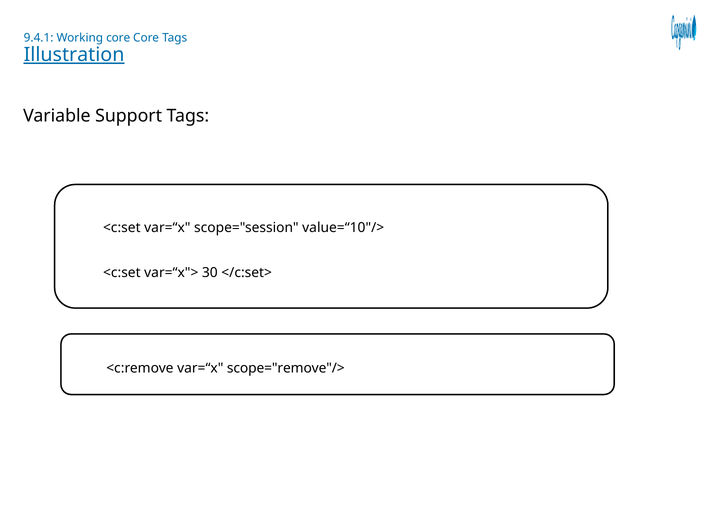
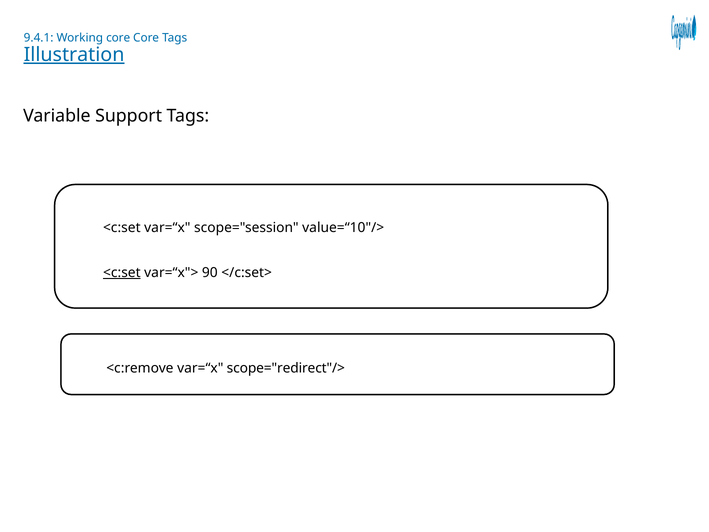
<c:set underline: none -> present (122, 272)
30: 30 -> 90 (210, 272)
scope="remove"/>: scope="remove"/> -> scope="redirect"/> (286, 368)
